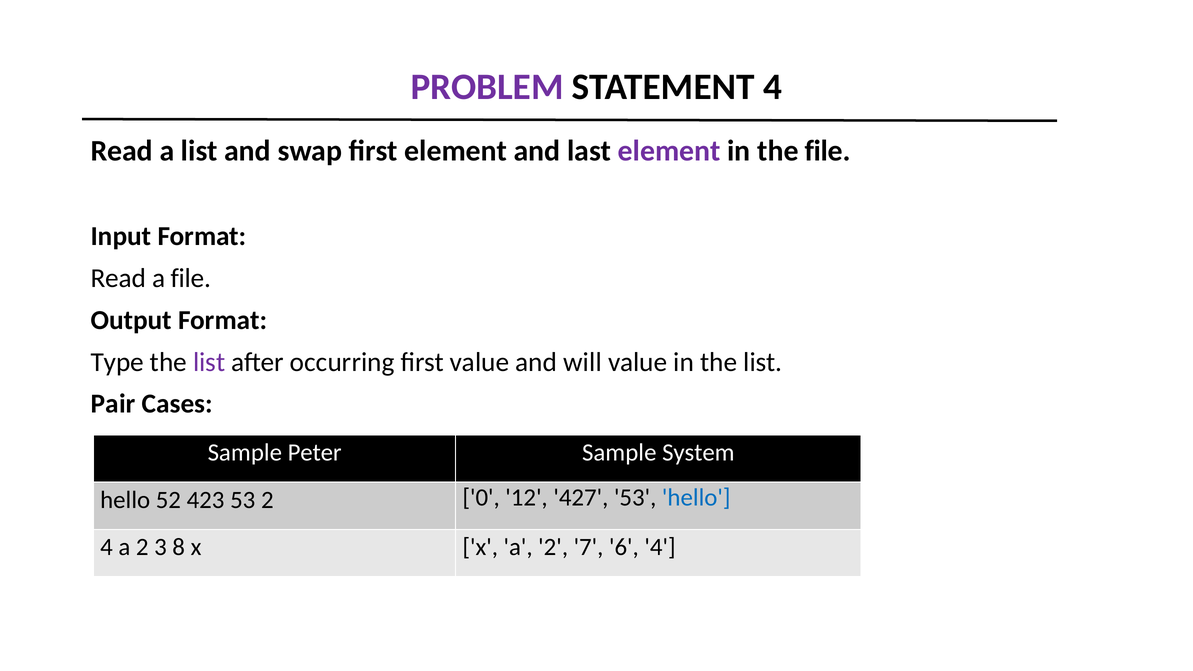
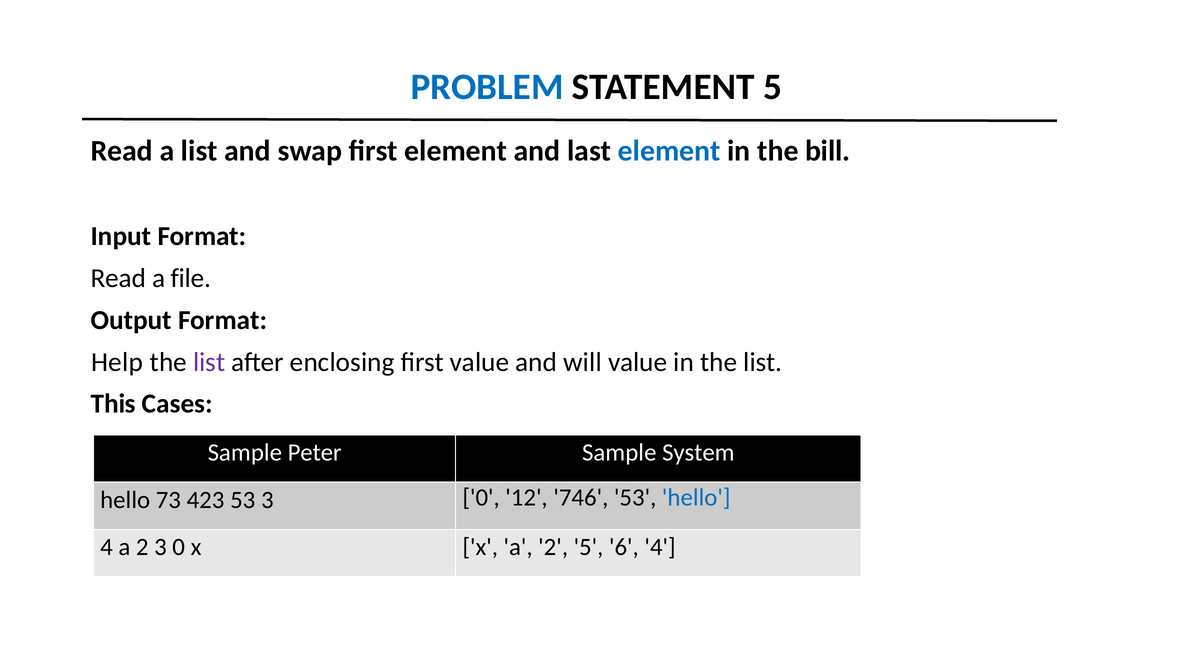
PROBLEM colour: purple -> blue (487, 87)
STATEMENT 4: 4 -> 5 (773, 87)
element colour: purple -> blue (669, 151)
the file: file -> bill (828, 151)
Type: Type -> Help (117, 362)
occurring: occurring -> enclosing (342, 362)
Pair: Pair -> This (113, 404)
52: 52 -> 73 (168, 500)
53 2: 2 -> 3 (267, 500)
427: 427 -> 746 (581, 498)
2 3 8: 8 -> 0 (179, 547)
2 7: 7 -> 5 (588, 547)
